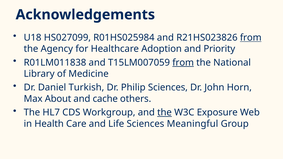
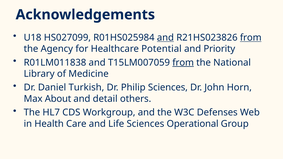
and underline: none -> present (165, 38)
Adoption: Adoption -> Potential (161, 49)
cache: cache -> detail (105, 99)
the underline: present -> none (164, 113)
Exposure: Exposure -> Defenses (217, 113)
Meaningful: Meaningful -> Operational (193, 124)
